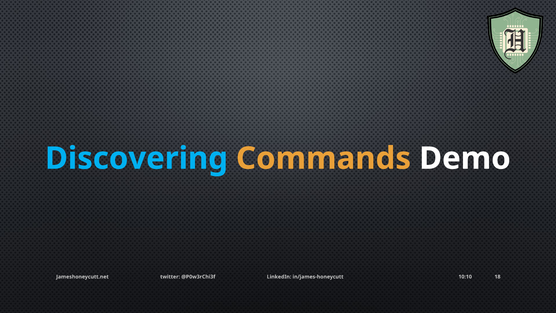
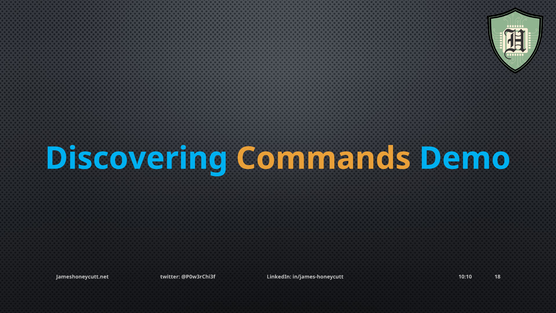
Demo colour: white -> light blue (465, 158)
